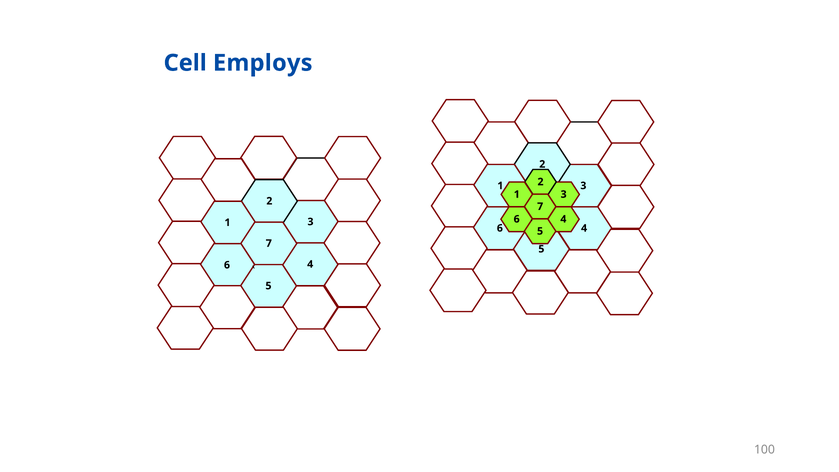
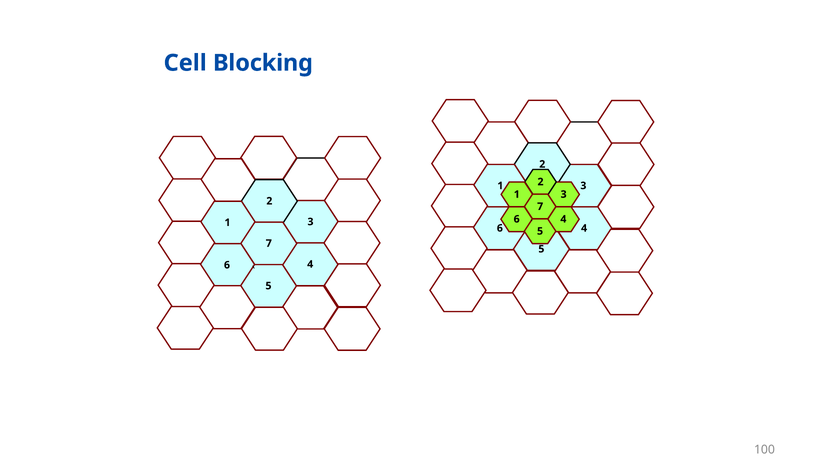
Employs: Employs -> Blocking (263, 63)
